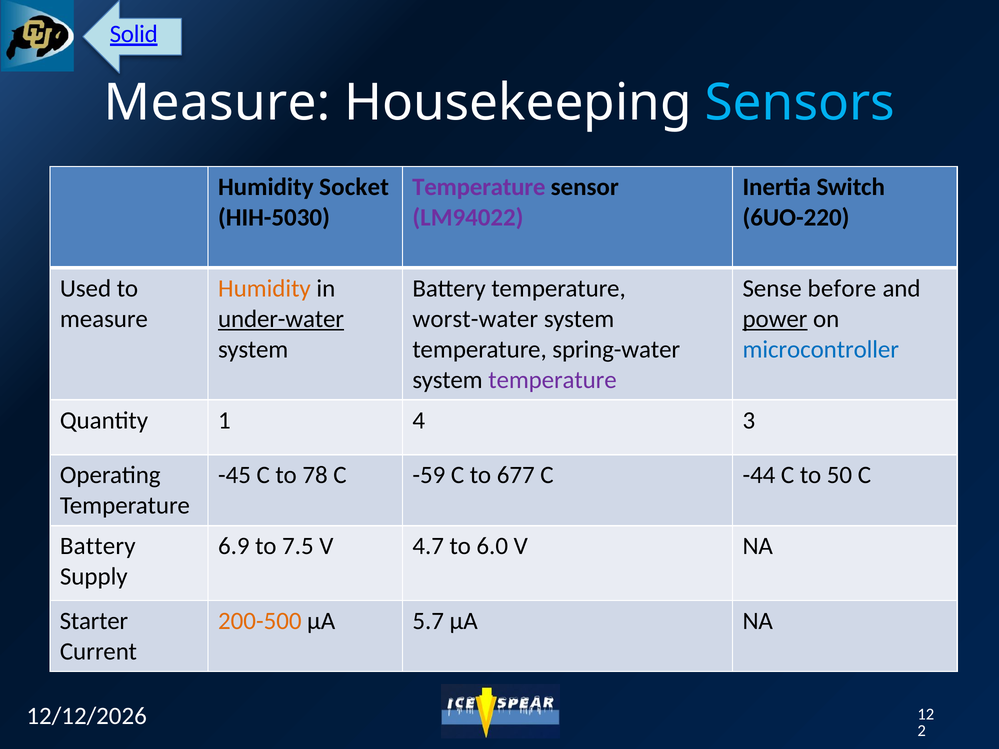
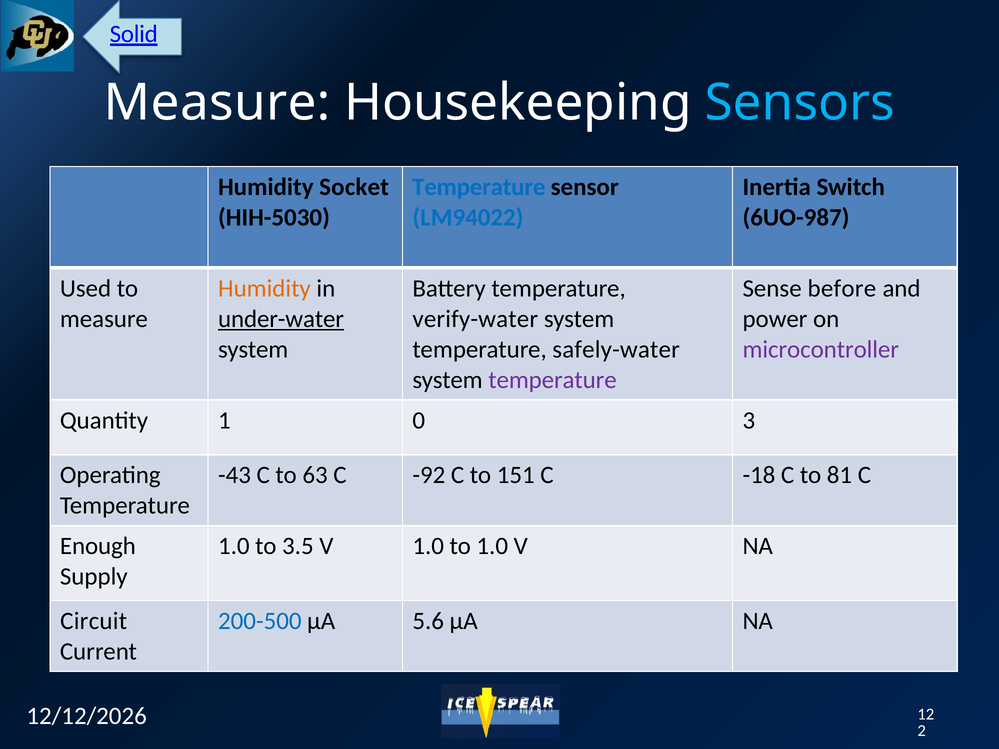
Temperature colour: purple -> blue (479, 187)
LM94022 colour: purple -> blue (468, 218)
6UO-220: 6UO-220 -> 6UO-987 (796, 218)
worst-water: worst-water -> verify-water (475, 319)
power underline: present -> none (775, 319)
spring-water: spring-water -> safely-water (616, 349)
microcontroller colour: blue -> purple (821, 349)
4: 4 -> 0 (419, 420)
-45: -45 -> -43 (235, 475)
78: 78 -> 63 (315, 475)
-59: -59 -> -92 (429, 475)
677: 677 -> 151 (516, 475)
-44: -44 -> -18 (759, 475)
50: 50 -> 81 (839, 475)
Battery: Battery -> Enough (98, 546)
6.9: 6.9 -> 1.0 (234, 546)
7.5: 7.5 -> 3.5 (298, 546)
V 4.7: 4.7 -> 1.0 (428, 546)
to 6.0: 6.0 -> 1.0 (492, 546)
Starter: Starter -> Circuit (94, 621)
200-500 colour: orange -> blue (260, 621)
5.7: 5.7 -> 5.6 (428, 621)
